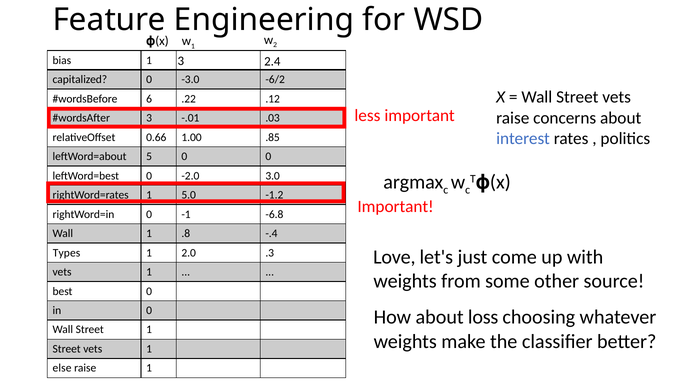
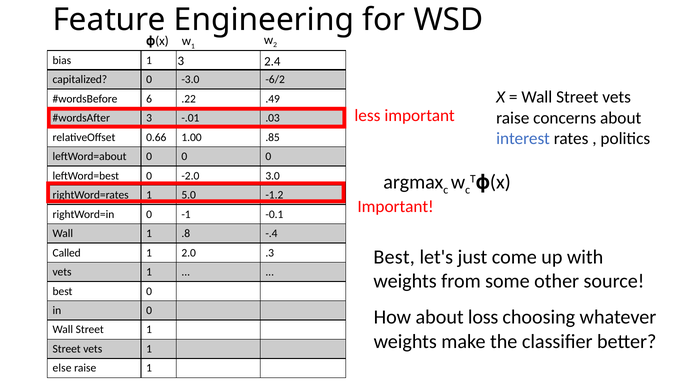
.12: .12 -> .49 (273, 99)
leftWord=about 5: 5 -> 0 (149, 157)
-6.8: -6.8 -> -0.1 (274, 214)
Types: Types -> Called (67, 253)
Love: Love -> Best (394, 257)
